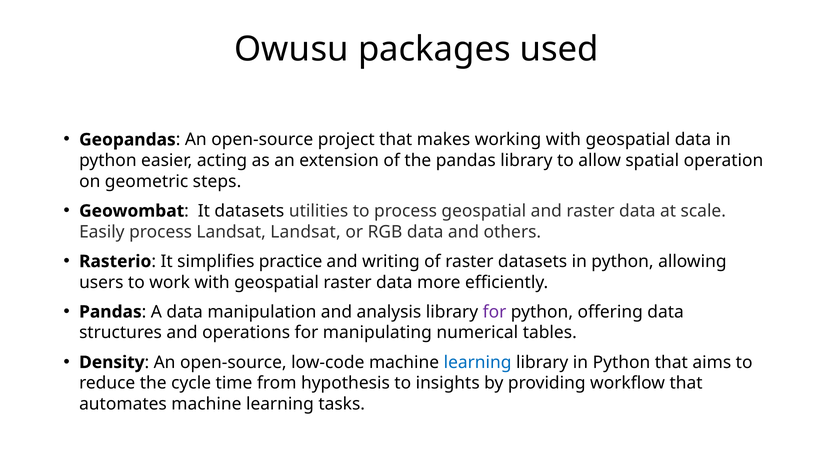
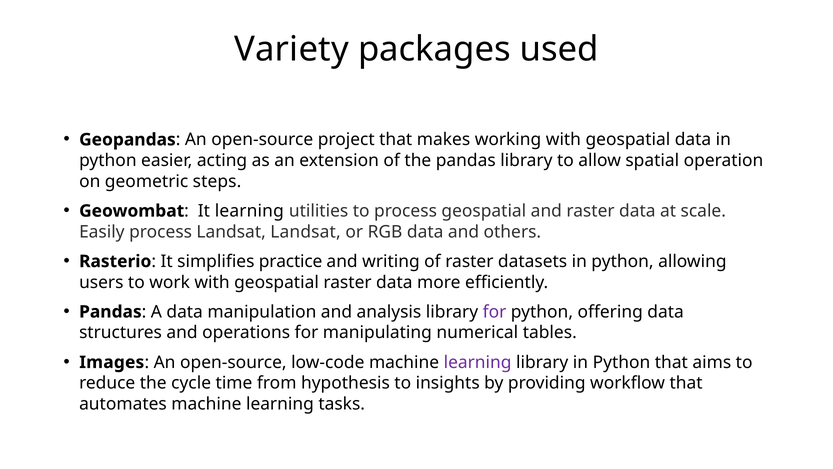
Owusu: Owusu -> Variety (291, 49)
It datasets: datasets -> learning (249, 211)
Density: Density -> Images (112, 362)
learning colour: blue -> purple (478, 362)
